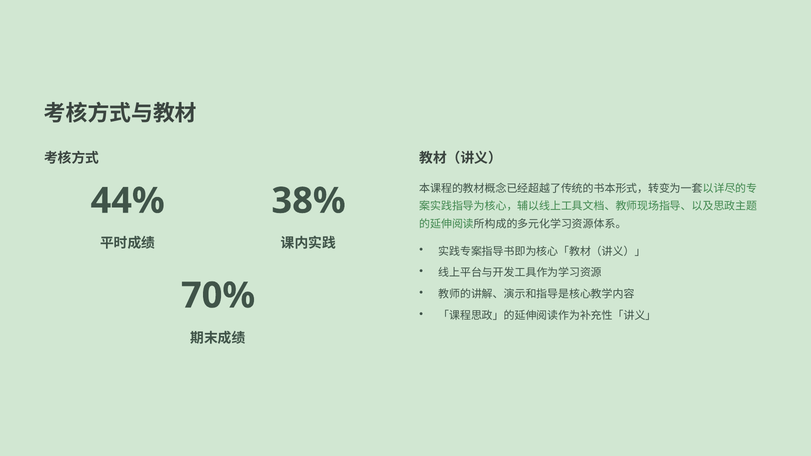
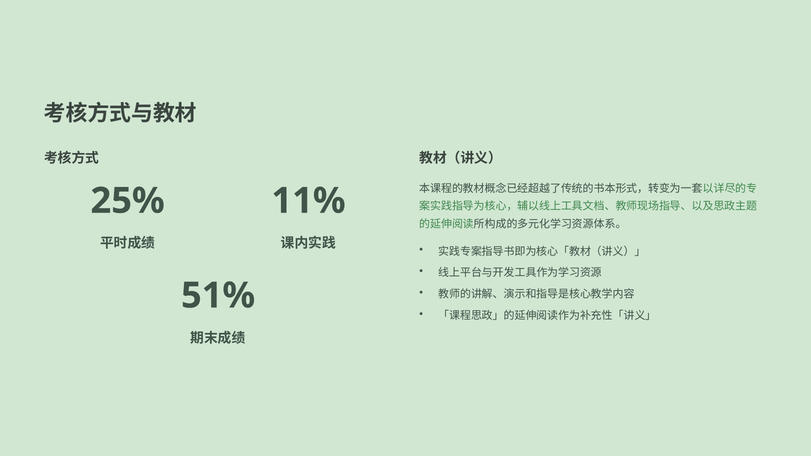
44%: 44% -> 25% (128, 201)
38%: 38% -> 11% (309, 201)
70%: 70% -> 51% (218, 296)
